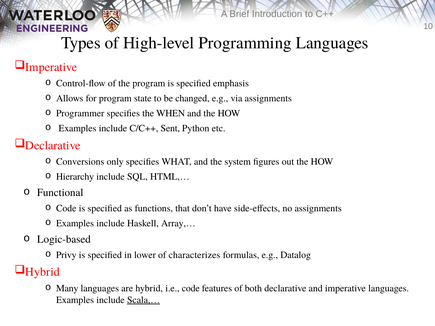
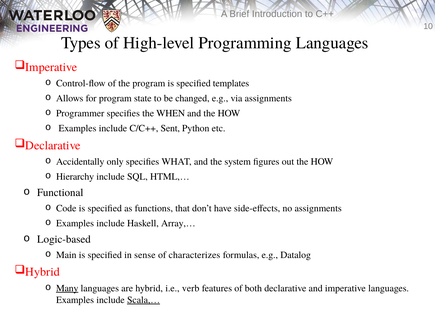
emphasis: emphasis -> templates (231, 83)
Conversions: Conversions -> Accidentally (80, 162)
Privy: Privy -> Main (66, 255)
lower: lower -> sense (145, 255)
Many underline: none -> present (67, 288)
i.e code: code -> verb (191, 288)
